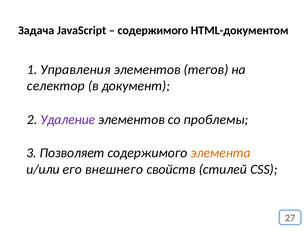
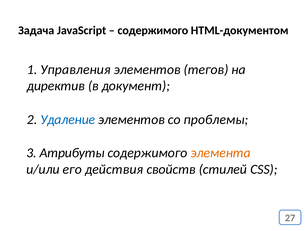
селектор: селектор -> директив (56, 86)
Удаление colour: purple -> blue (68, 119)
Позволяет: Позволяет -> Атрибуты (72, 152)
внешнего: внешнего -> действия (114, 169)
